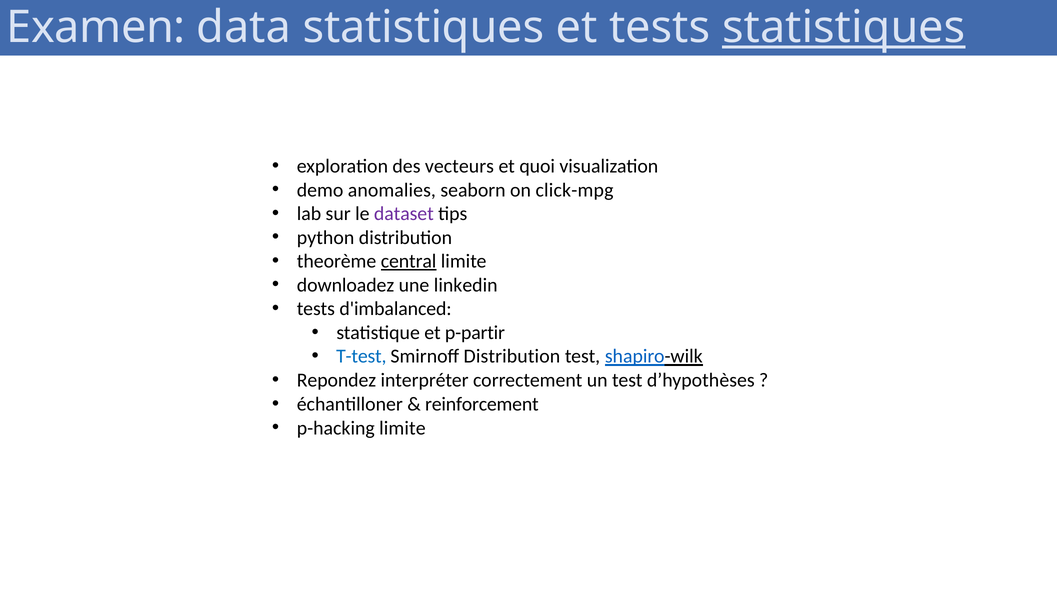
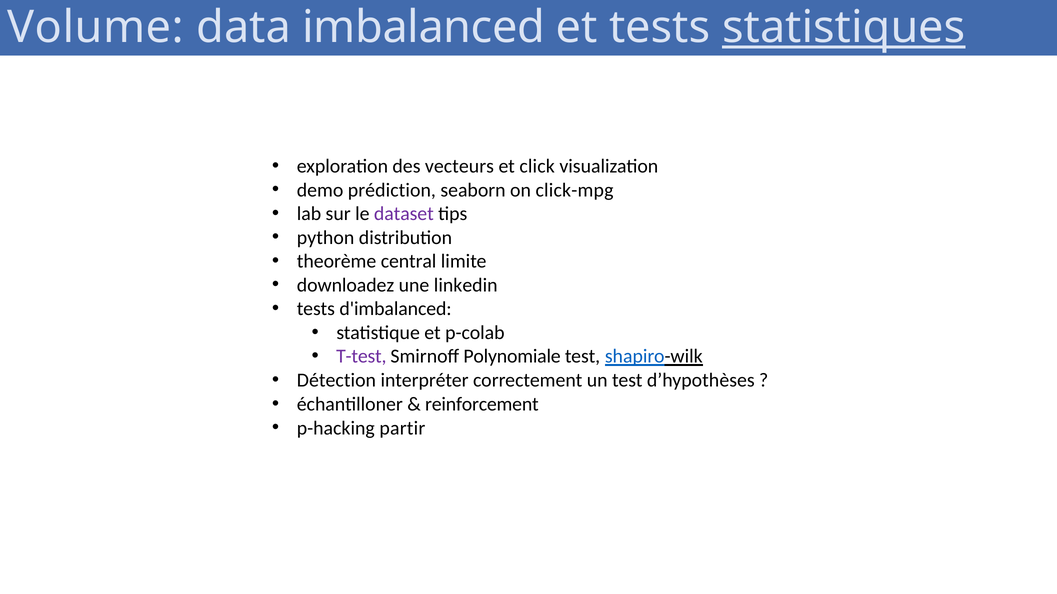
Examen: Examen -> Volume (96, 28)
data statistiques: statistiques -> imbalanced (424, 28)
quoi: quoi -> click (537, 166)
anomalies: anomalies -> prédiction (392, 190)
central underline: present -> none (409, 261)
p-partir: p-partir -> p-colab (475, 333)
T-test colour: blue -> purple (361, 357)
Smirnoff Distribution: Distribution -> Polynomiale (512, 357)
Repondez: Repondez -> Détection (336, 381)
p-hacking limite: limite -> partir (402, 428)
